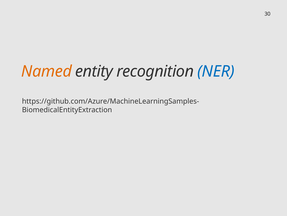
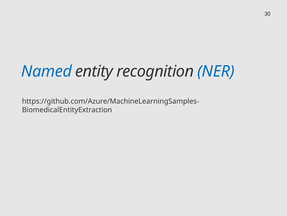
Named colour: orange -> blue (47, 71)
